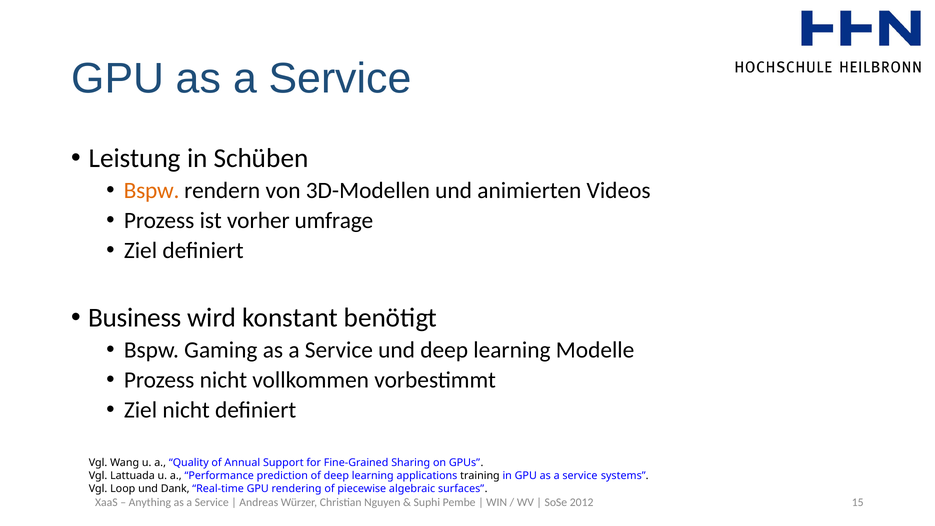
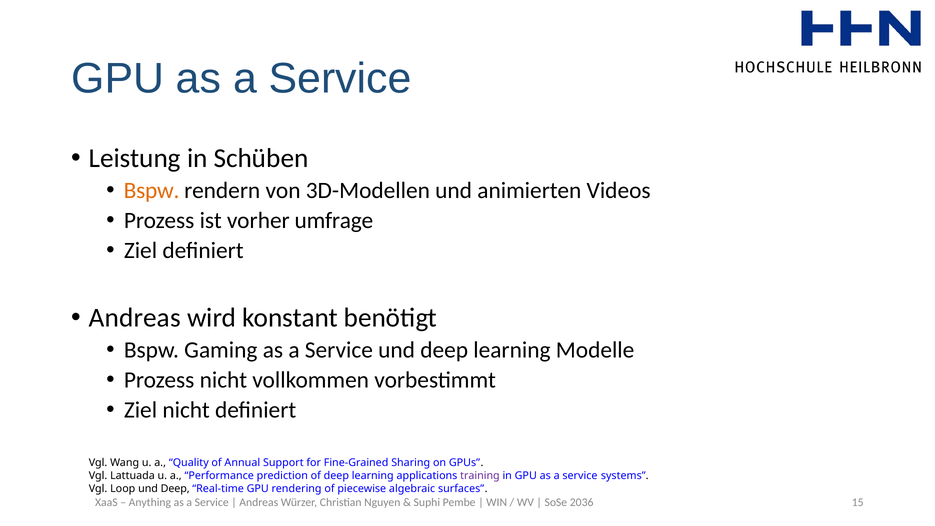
Business: Business -> Andreas (135, 318)
training colour: black -> purple (480, 476)
Loop und Dank: Dank -> Deep (175, 489)
2012: 2012 -> 2036 (582, 502)
